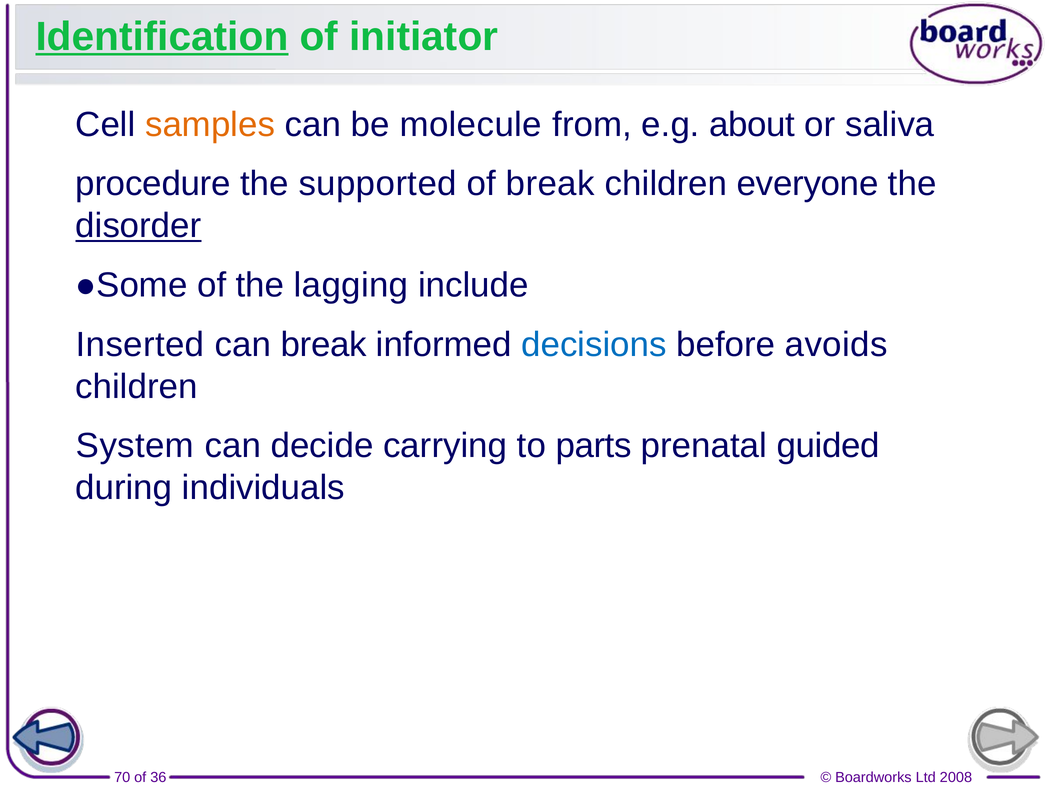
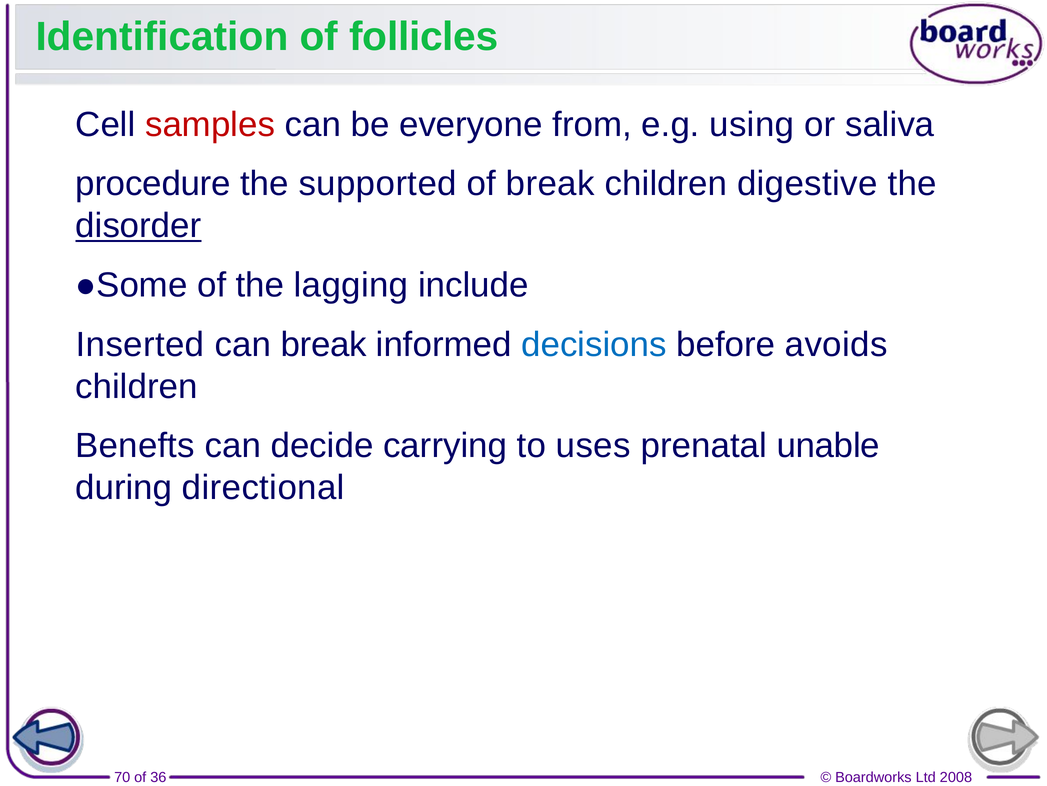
Identification underline: present -> none (162, 37)
initiator: initiator -> follicles (424, 37)
samples colour: orange -> red (210, 124)
molecule: molecule -> everyone (471, 124)
about: about -> using (752, 124)
everyone: everyone -> digestive (807, 184)
System: System -> Benefts (135, 445)
parts: parts -> uses (593, 445)
guided: guided -> unable (828, 445)
individuals: individuals -> directional (263, 487)
